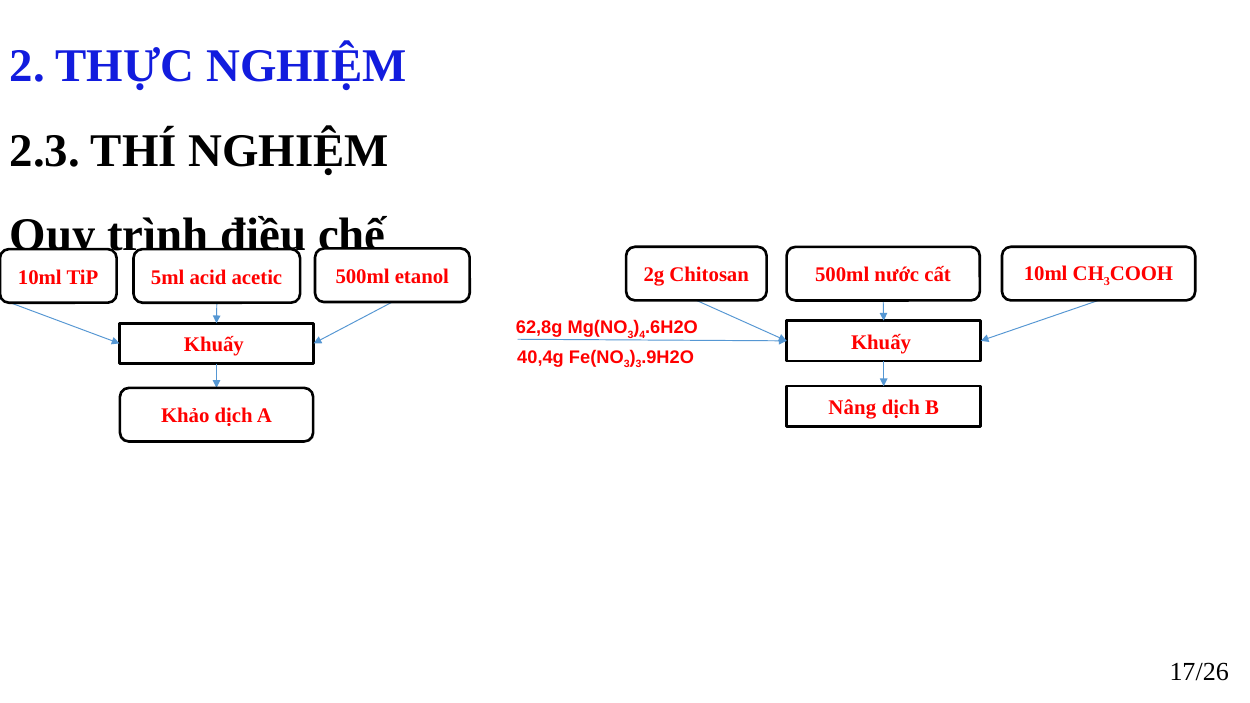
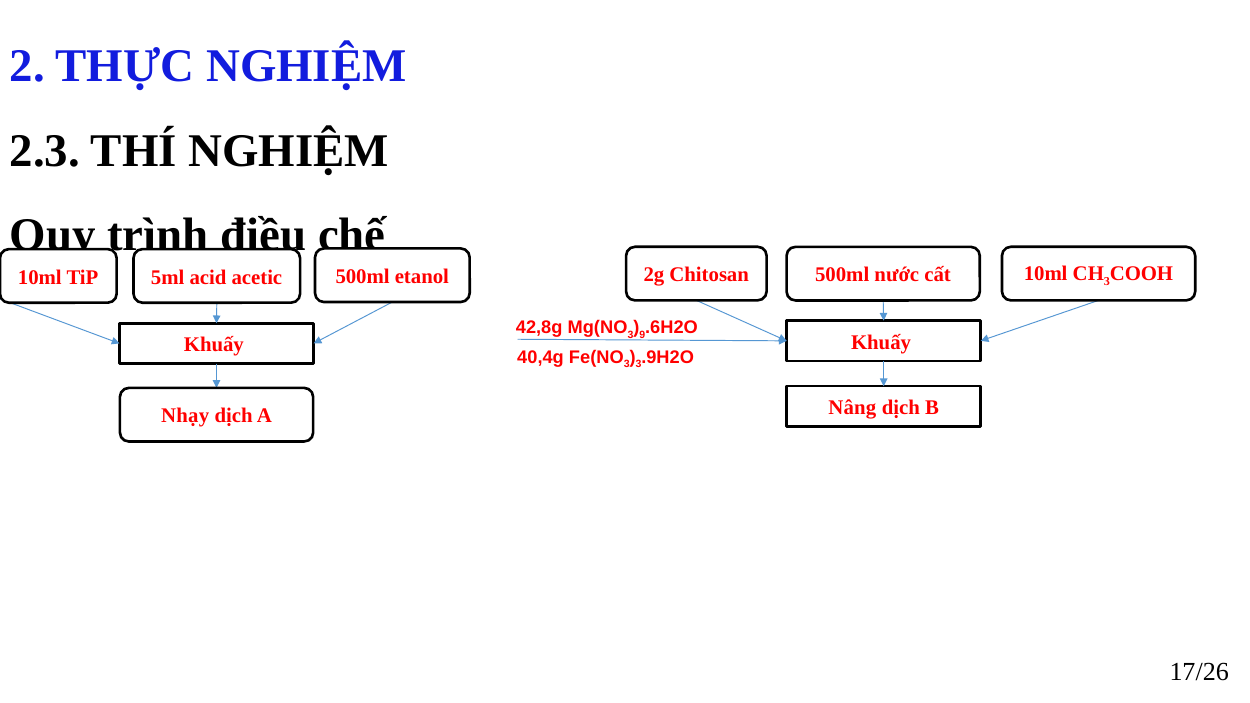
62,8g: 62,8g -> 42,8g (539, 327)
4: 4 -> 9 (642, 335)
Khảo: Khảo -> Nhạy (185, 416)
